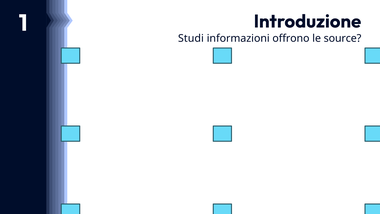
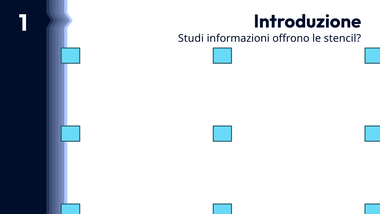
source: source -> stencil (342, 38)
